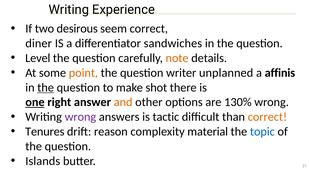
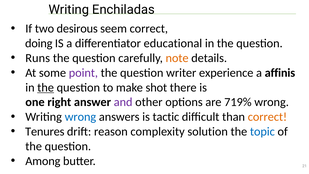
Experience: Experience -> Enchiladas (124, 10)
diner: diner -> doing (39, 43)
sandwiches: sandwiches -> educational (173, 43)
Level: Level -> Runs (38, 58)
point colour: orange -> purple (83, 73)
unplanned: unplanned -> experience (226, 73)
one underline: present -> none (35, 102)
and colour: orange -> purple (123, 102)
130%: 130% -> 719% (238, 102)
wrong colour: purple -> blue (80, 117)
material: material -> solution (208, 131)
Islands: Islands -> Among (43, 161)
